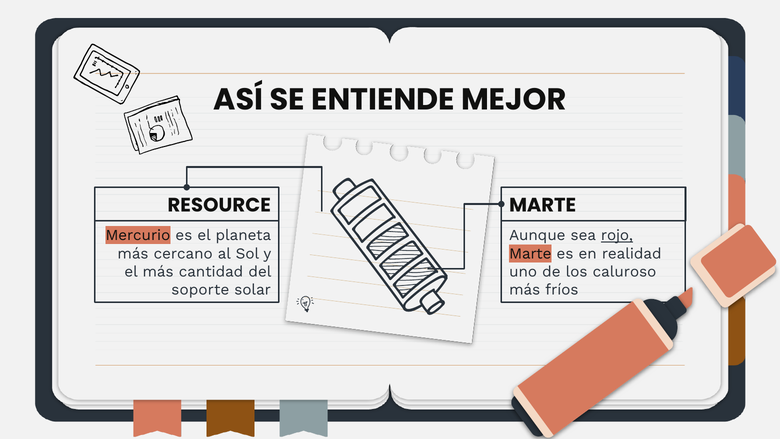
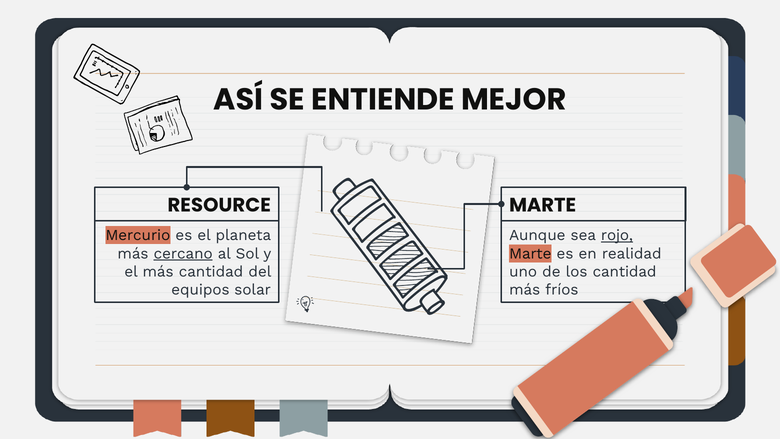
cercano underline: none -> present (183, 253)
los caluroso: caluroso -> cantidad (625, 272)
soporte: soporte -> equipos (200, 290)
